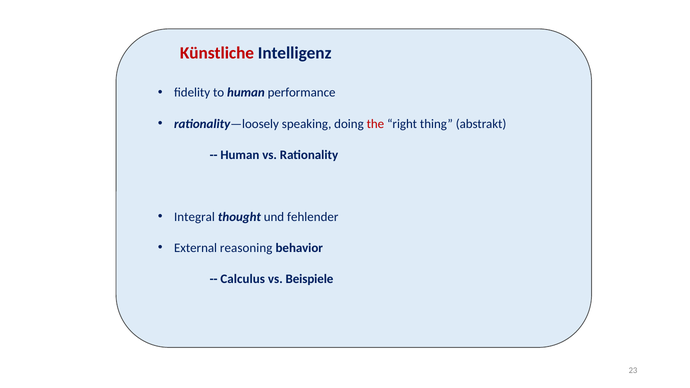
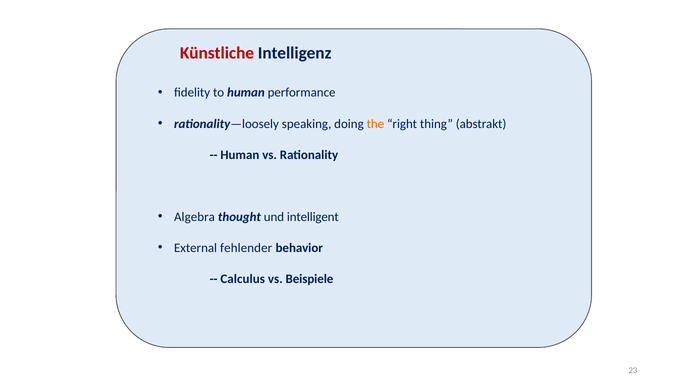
the colour: red -> orange (375, 124)
Integral: Integral -> Algebra (194, 217)
fehlender: fehlender -> intelligent (313, 217)
reasoning: reasoning -> fehlender (246, 248)
